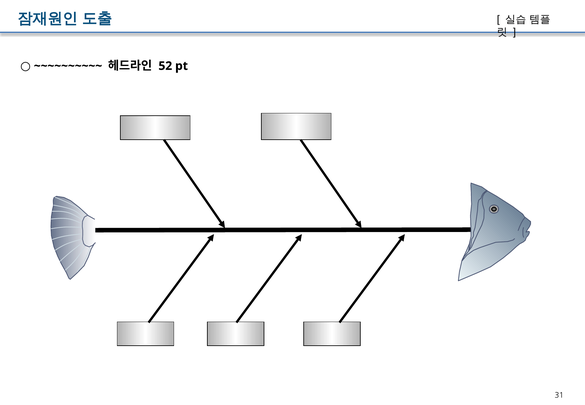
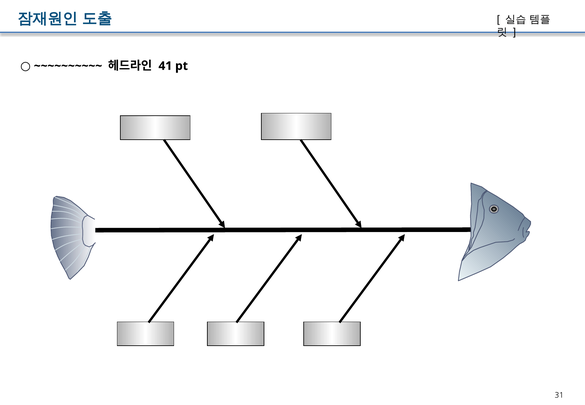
52: 52 -> 41 (165, 66)
